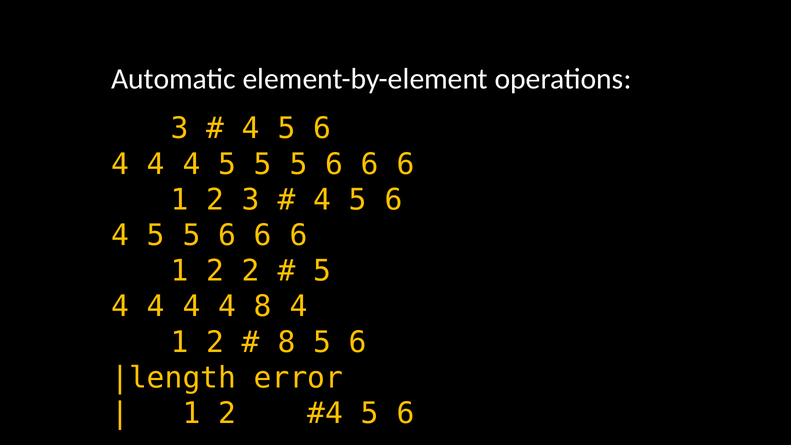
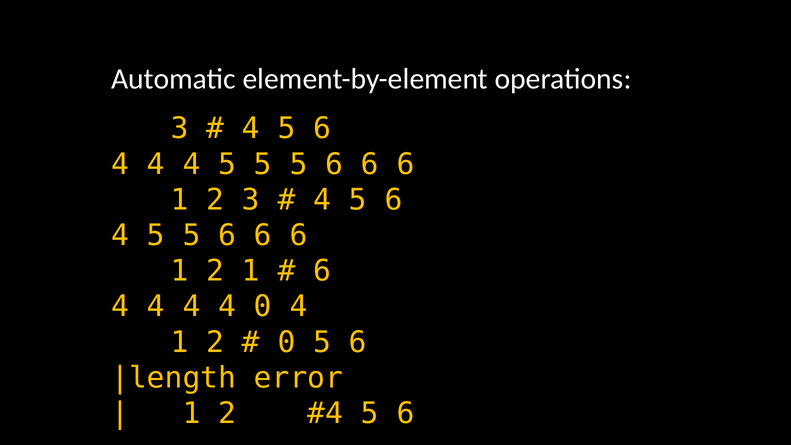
2 2: 2 -> 1 (251, 271)
5: 5 -> 6 (322, 271)
4 8: 8 -> 0 (263, 307)
8: 8 -> 0 (287, 342)
